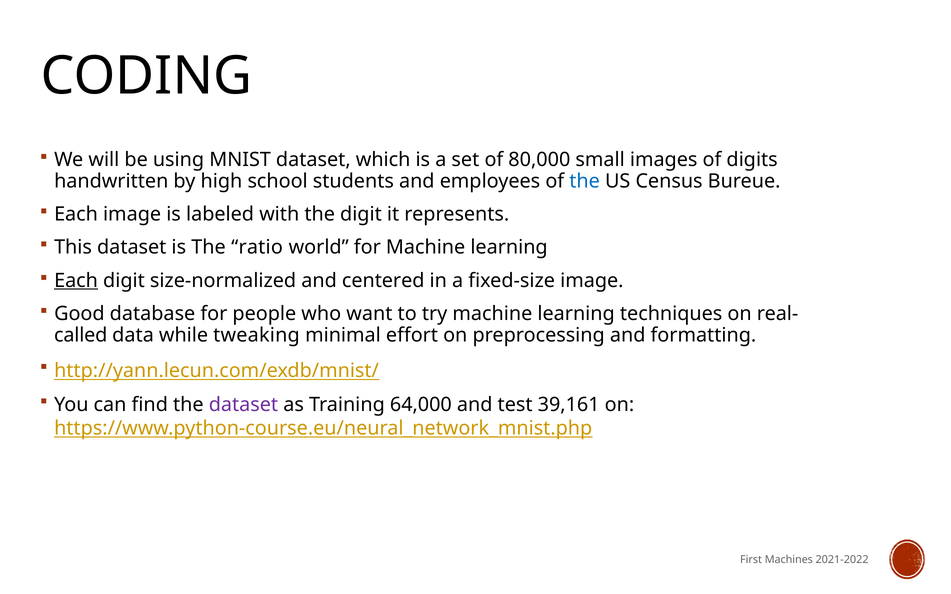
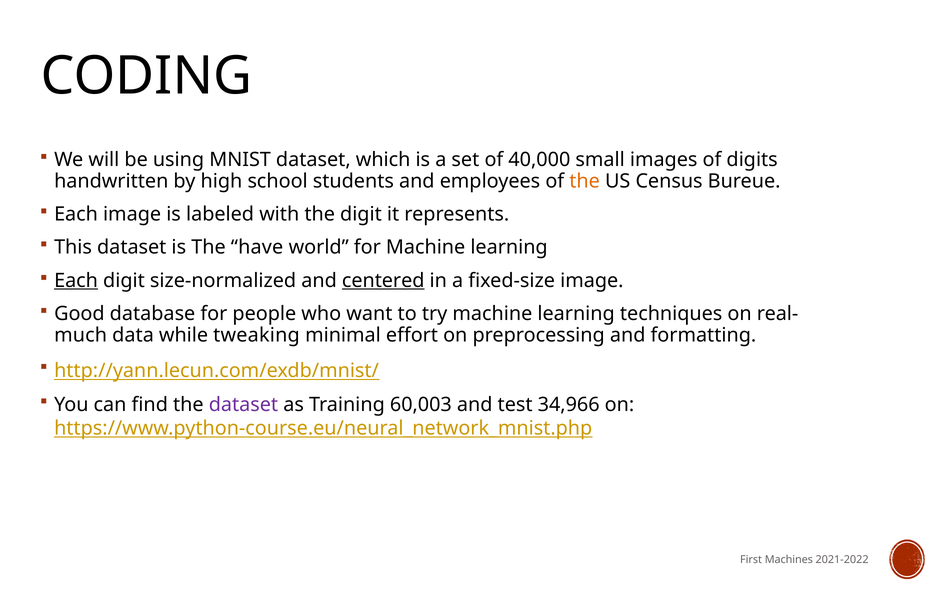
80,000: 80,000 -> 40,000 (539, 160)
the colour: blue -> orange (585, 181)
ratio: ratio -> have (257, 248)
centered underline: none -> present (383, 281)
called: called -> much (81, 335)
64,000: 64,000 -> 60,003 (421, 405)
39,161: 39,161 -> 34,966 (569, 405)
